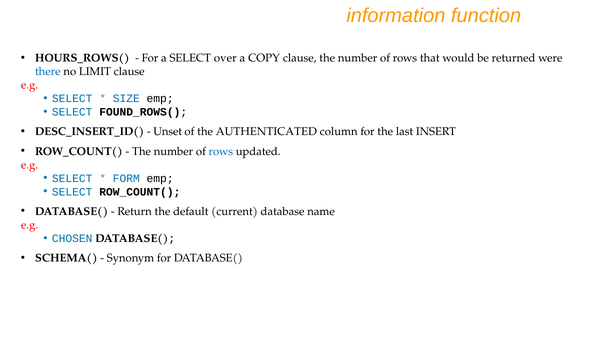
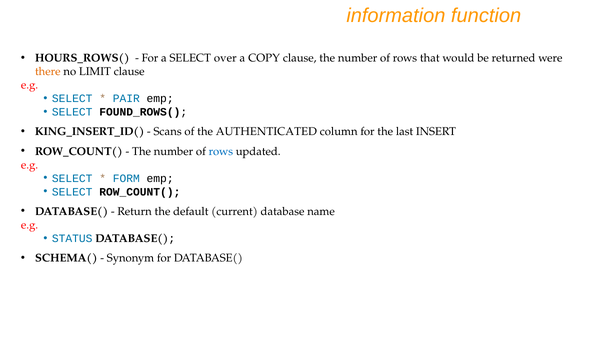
there colour: blue -> orange (48, 72)
SIZE: SIZE -> PAIR (126, 99)
DESC_INSERT_ID(: DESC_INSERT_ID( -> KING_INSERT_ID( (90, 132)
Unset: Unset -> Scans (168, 132)
CHOSEN: CHOSEN -> STATUS (72, 238)
